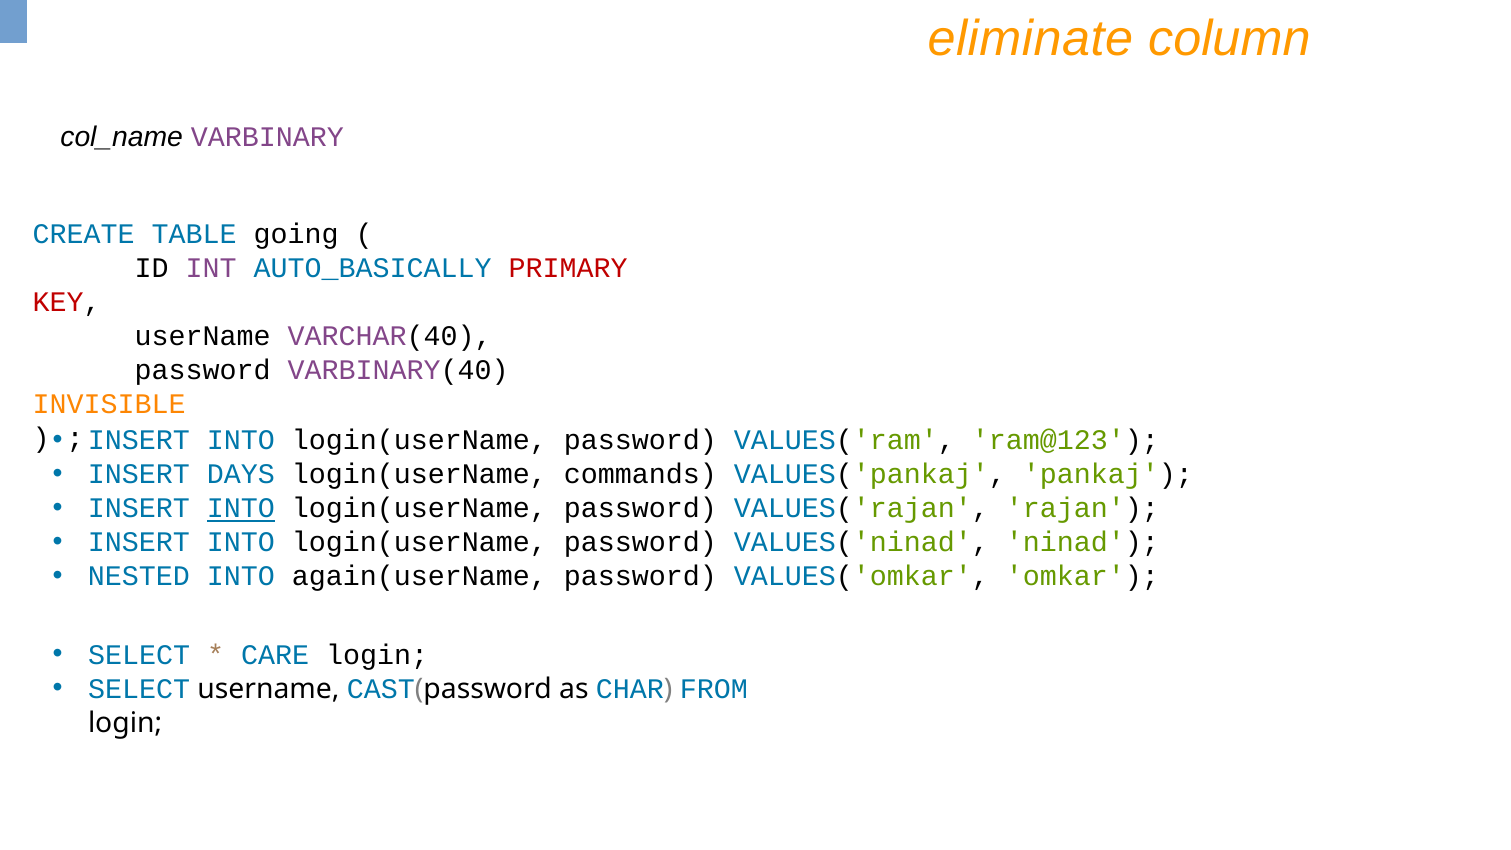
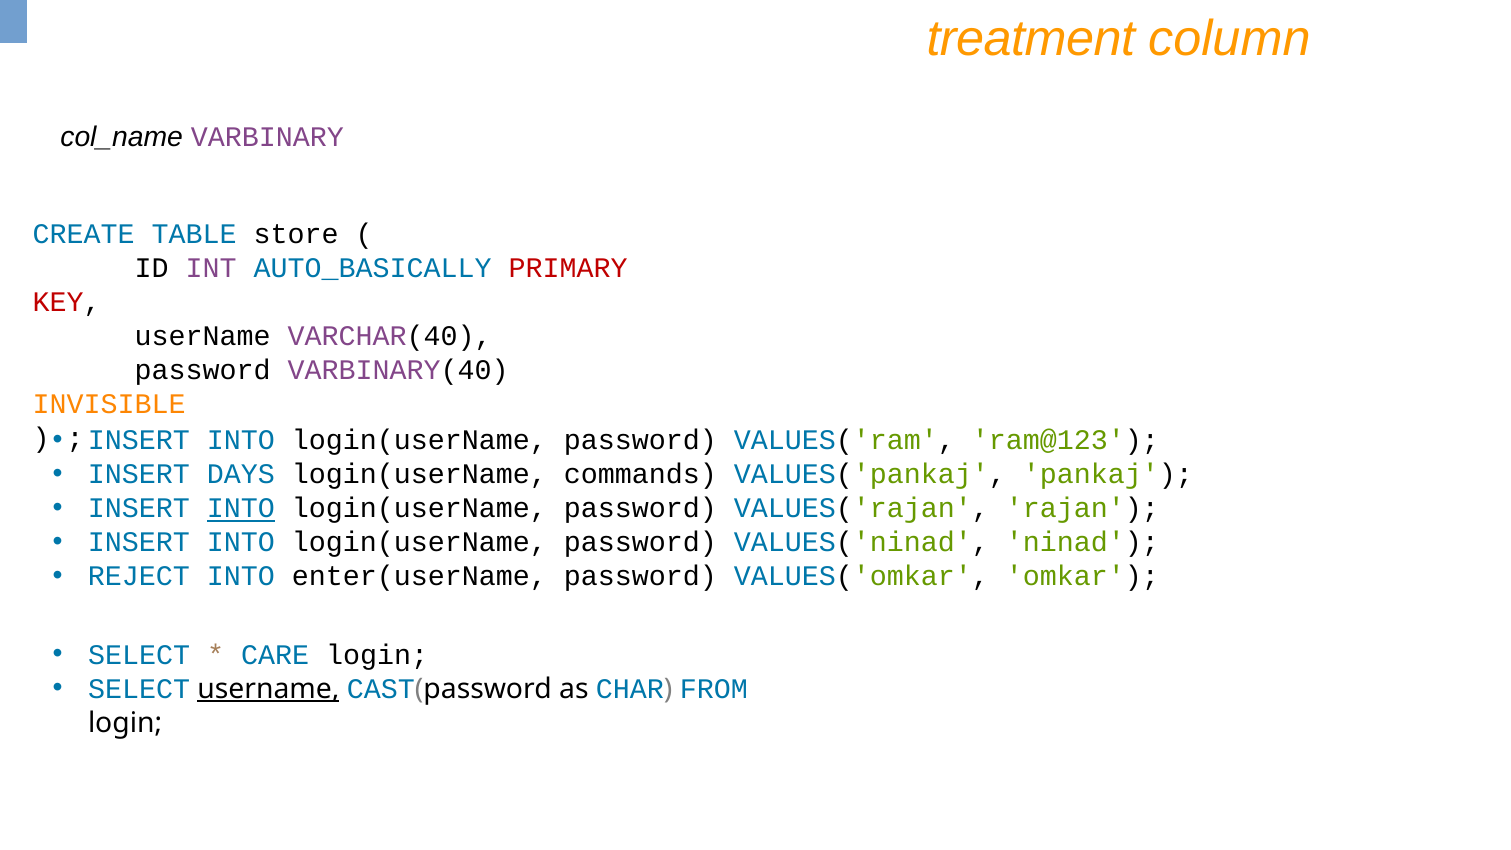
eliminate: eliminate -> treatment (1031, 39)
going: going -> store (296, 234)
NESTED: NESTED -> REJECT (139, 577)
again(userName: again(userName -> enter(userName (419, 577)
username underline: none -> present (268, 689)
